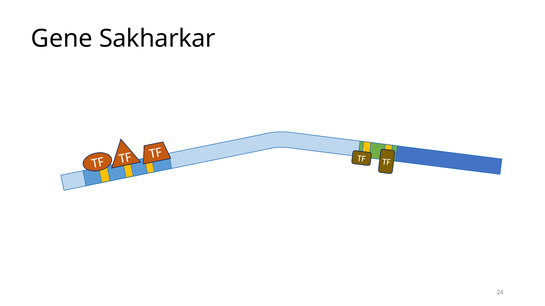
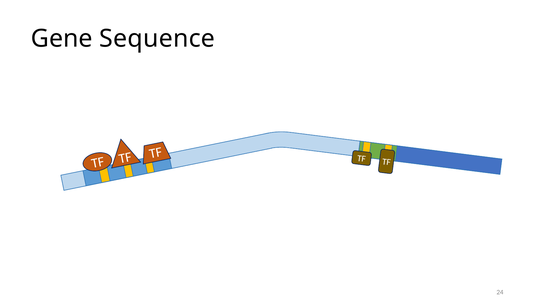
Sakharkar: Sakharkar -> Sequence (157, 39)
